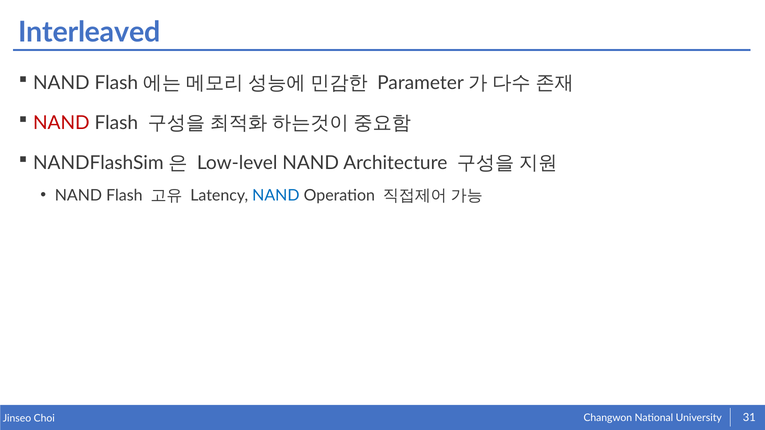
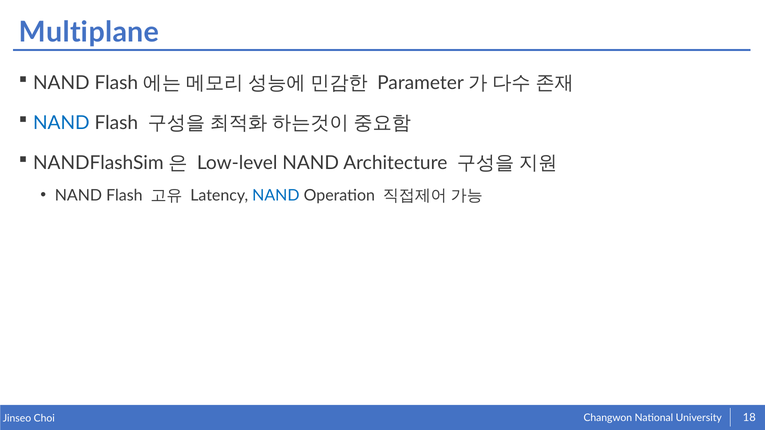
Interleaved: Interleaved -> Multiplane (89, 32)
NAND colour: red -> blue (61, 123)
31: 31 -> 18 (749, 418)
